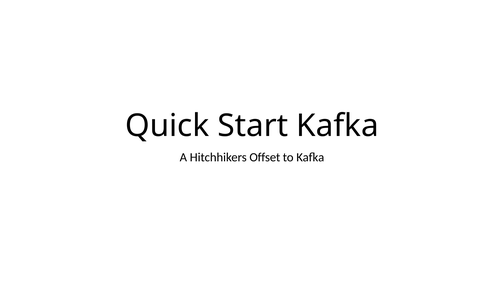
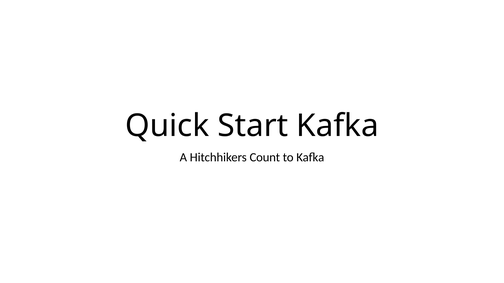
Offset: Offset -> Count (265, 158)
